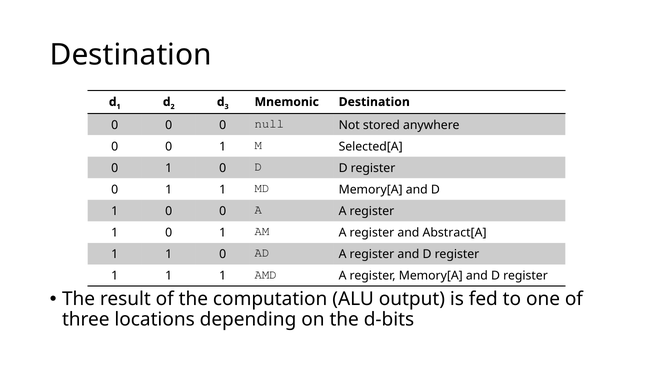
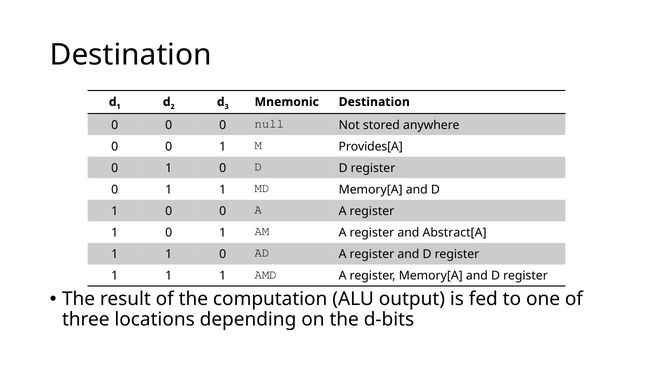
Selected[A: Selected[A -> Provides[A (371, 147)
